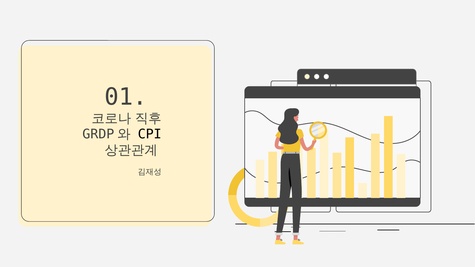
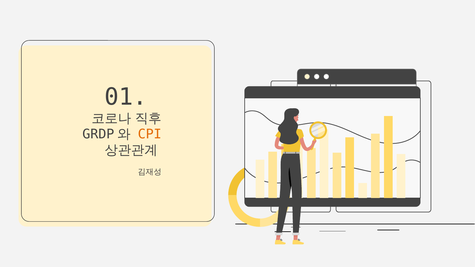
CPI colour: black -> orange (150, 134)
